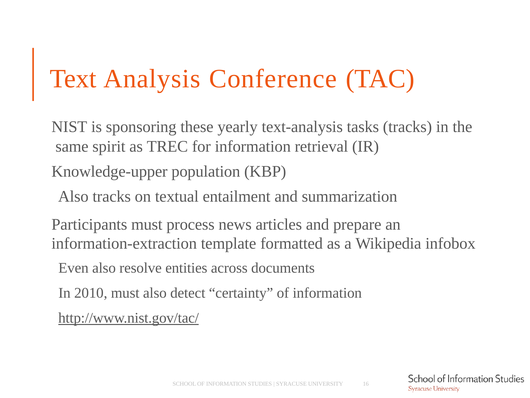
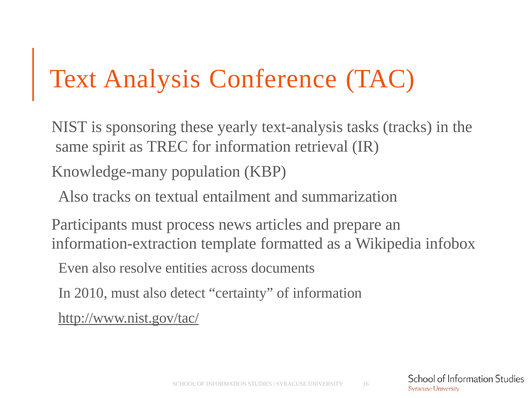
Knowledge-upper: Knowledge-upper -> Knowledge-many (109, 171)
